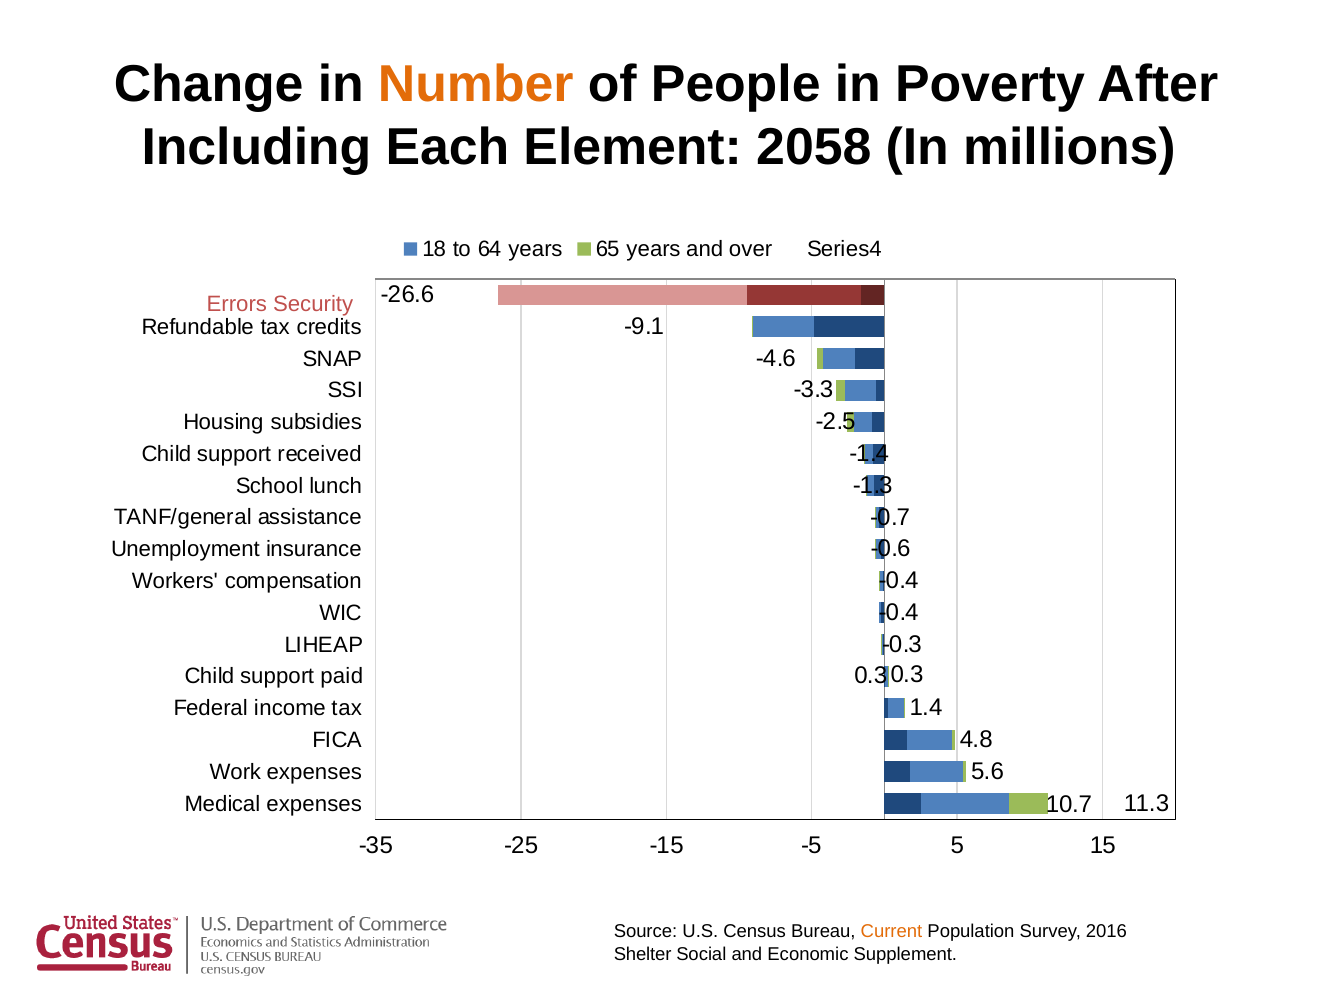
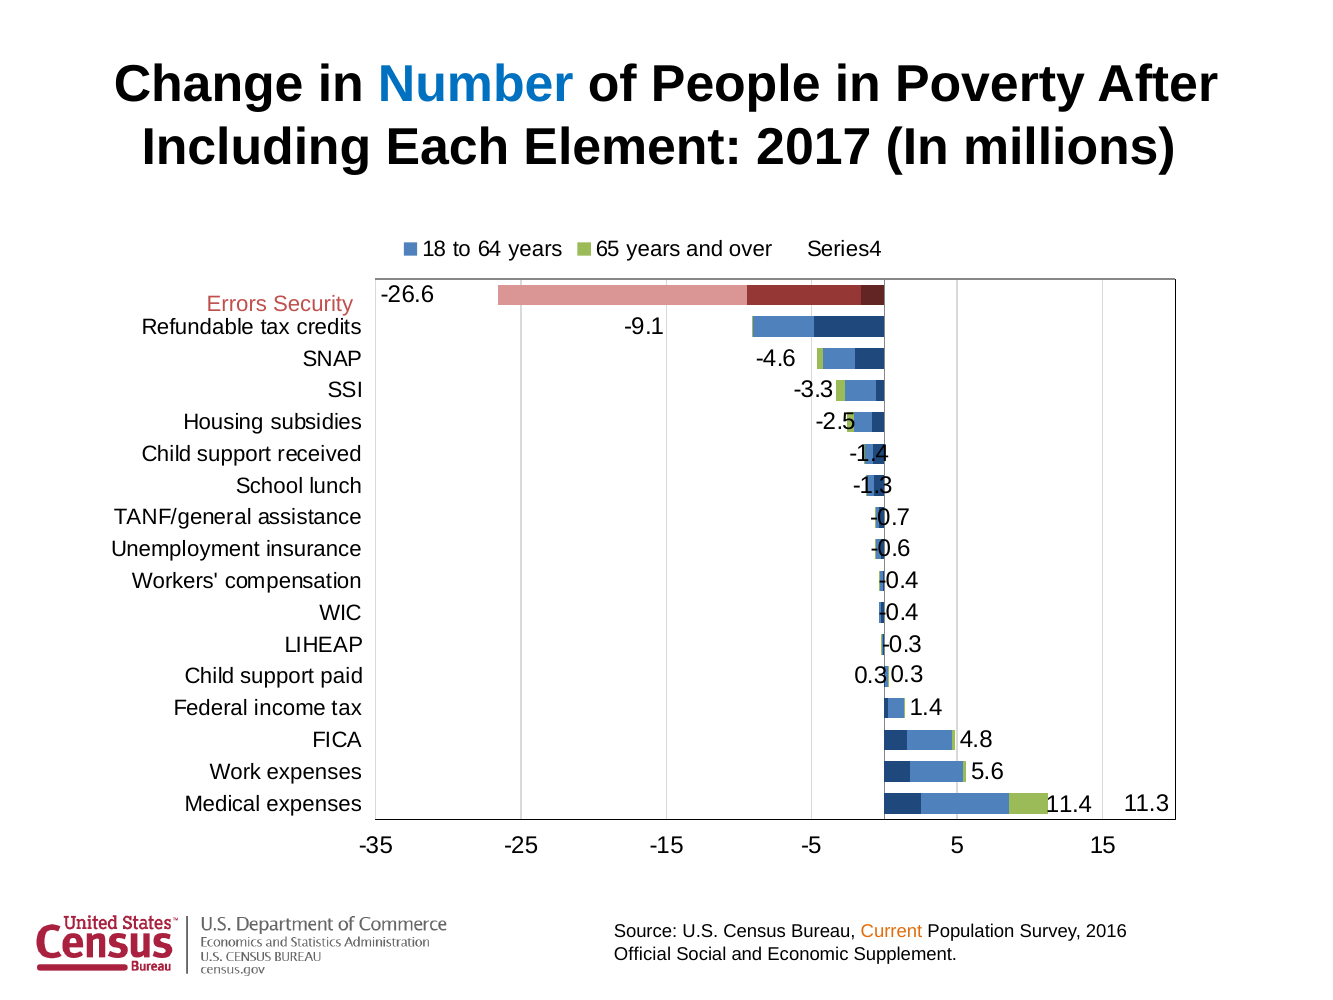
Number colour: orange -> blue (476, 85)
2058: 2058 -> 2017 (814, 147)
10.7: 10.7 -> 11.4 (1069, 804)
Shelter: Shelter -> Official (642, 954)
